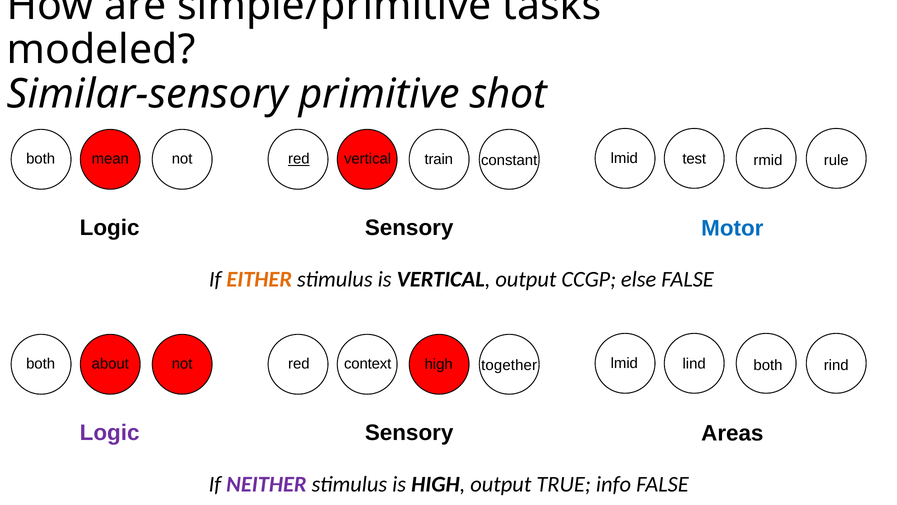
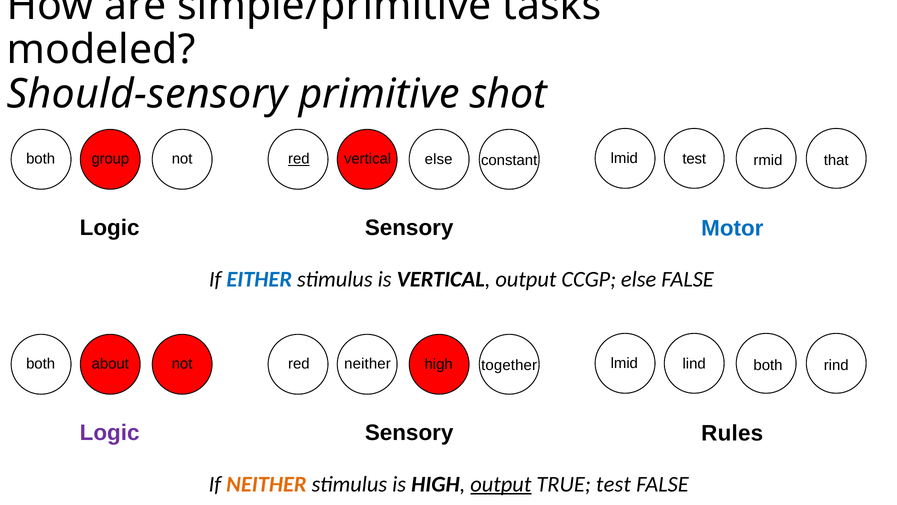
Similar-sensory: Similar-sensory -> Should-sensory (147, 94)
mean: mean -> group (110, 159)
vertical train: train -> else (439, 159)
rule: rule -> that (836, 160)
EITHER colour: orange -> blue (259, 279)
red context: context -> neither (368, 364)
Areas: Areas -> Rules (732, 433)
NEITHER colour: purple -> orange (266, 484)
output underline: none -> present (501, 484)
TRUE info: info -> test (613, 484)
